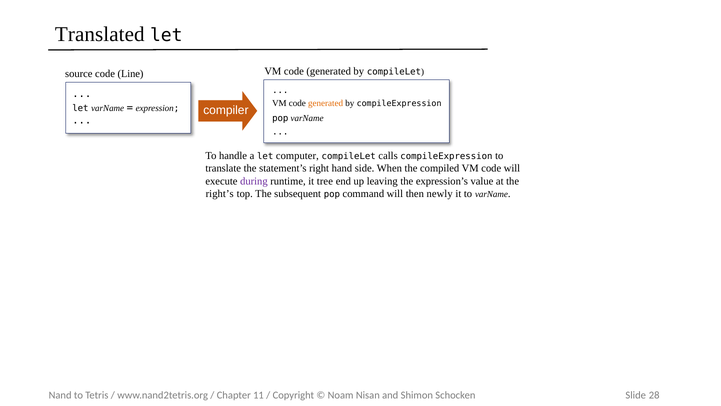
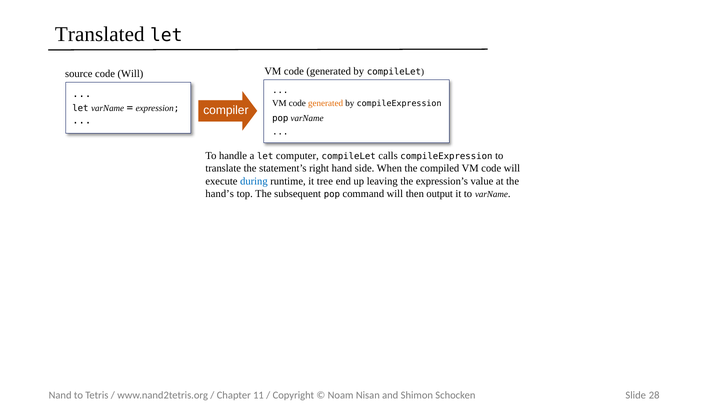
source code Line: Line -> Will (130, 74)
during colour: purple -> blue (254, 181)
right’s: right’s -> hand’s (220, 194)
newly: newly -> output (440, 194)
